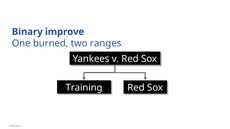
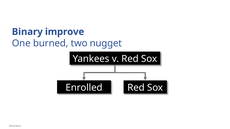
ranges: ranges -> nugget (106, 43)
Training: Training -> Enrolled (84, 88)
